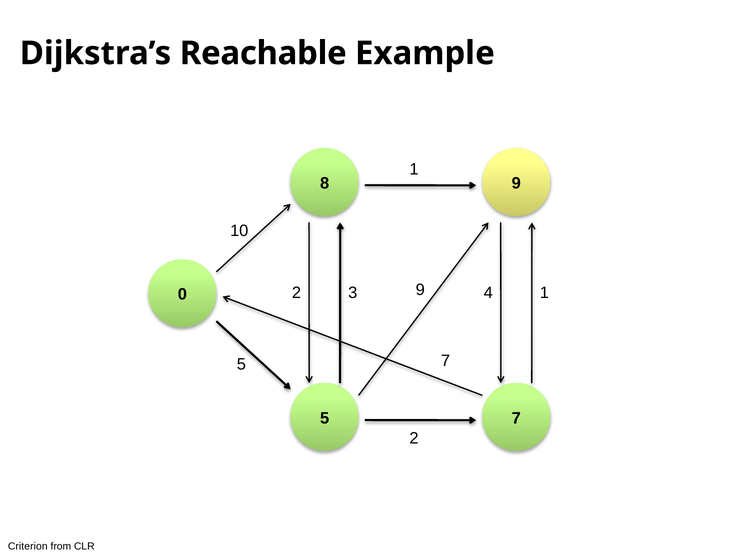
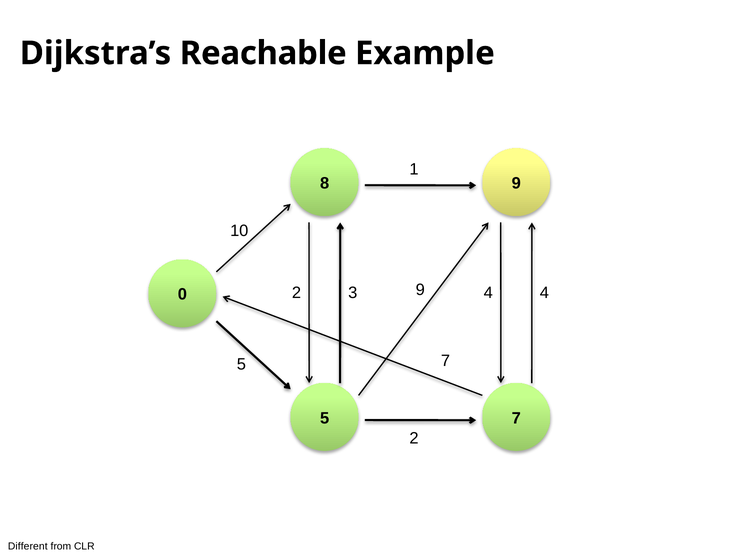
4 1: 1 -> 4 (544, 293)
Criterion: Criterion -> Different (28, 547)
